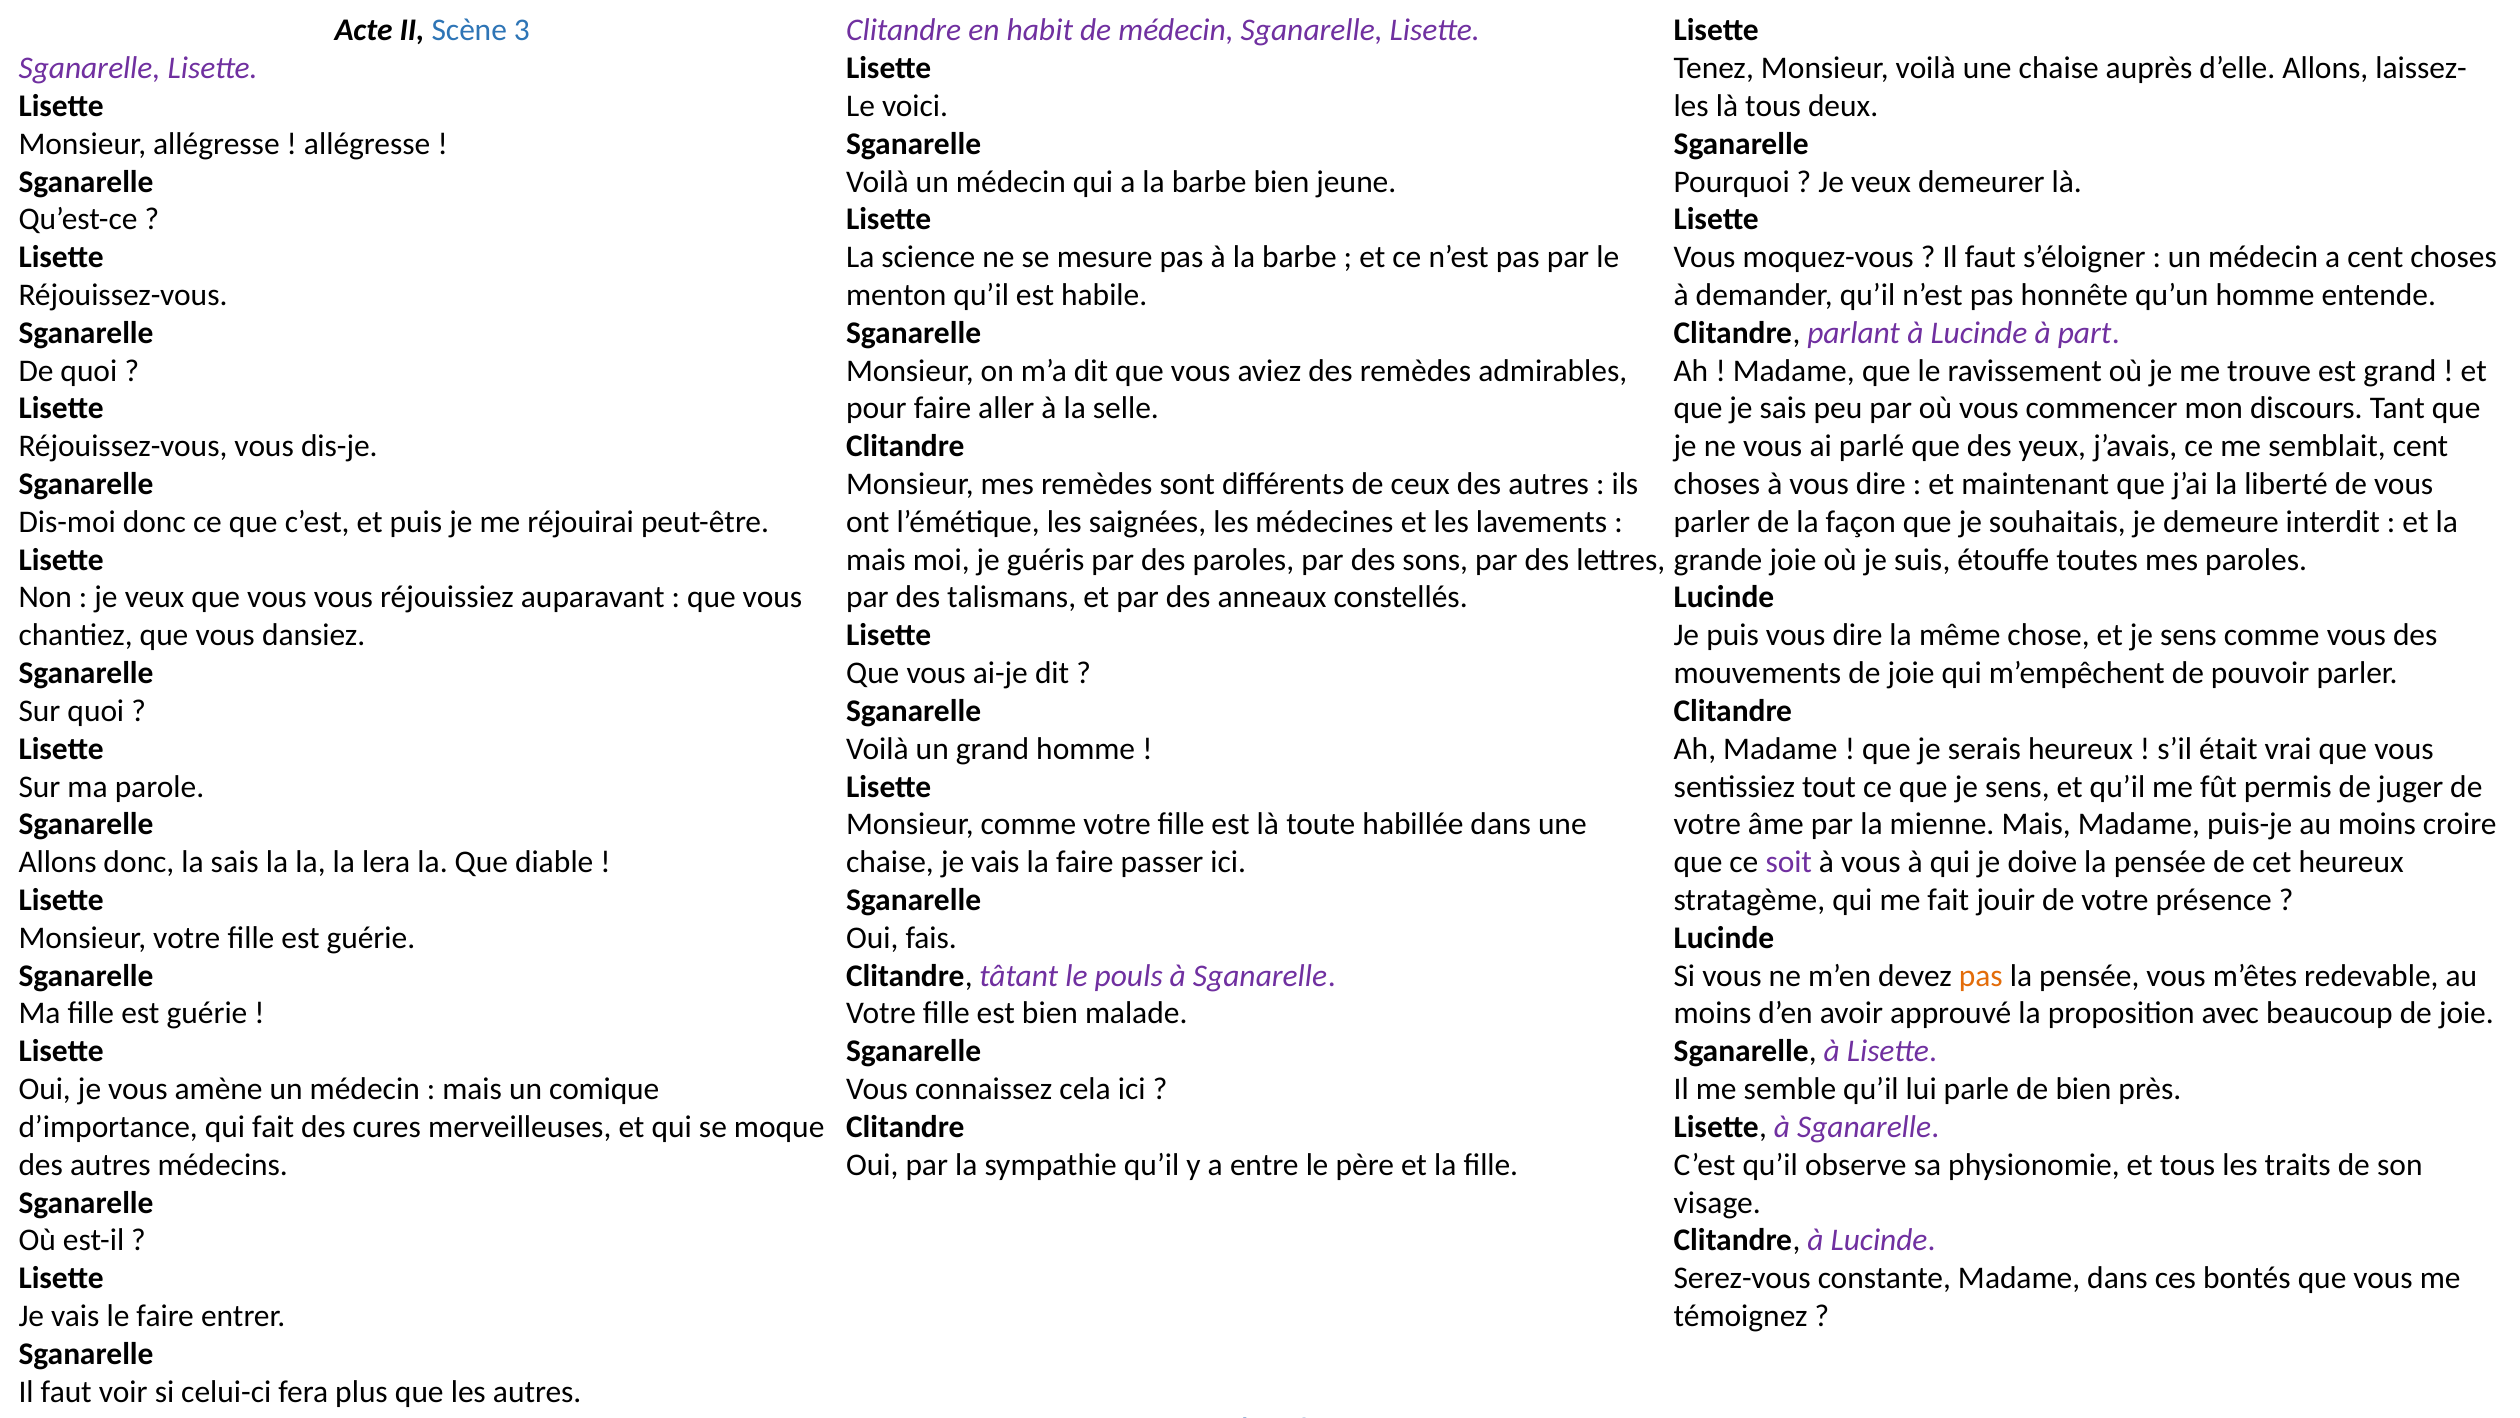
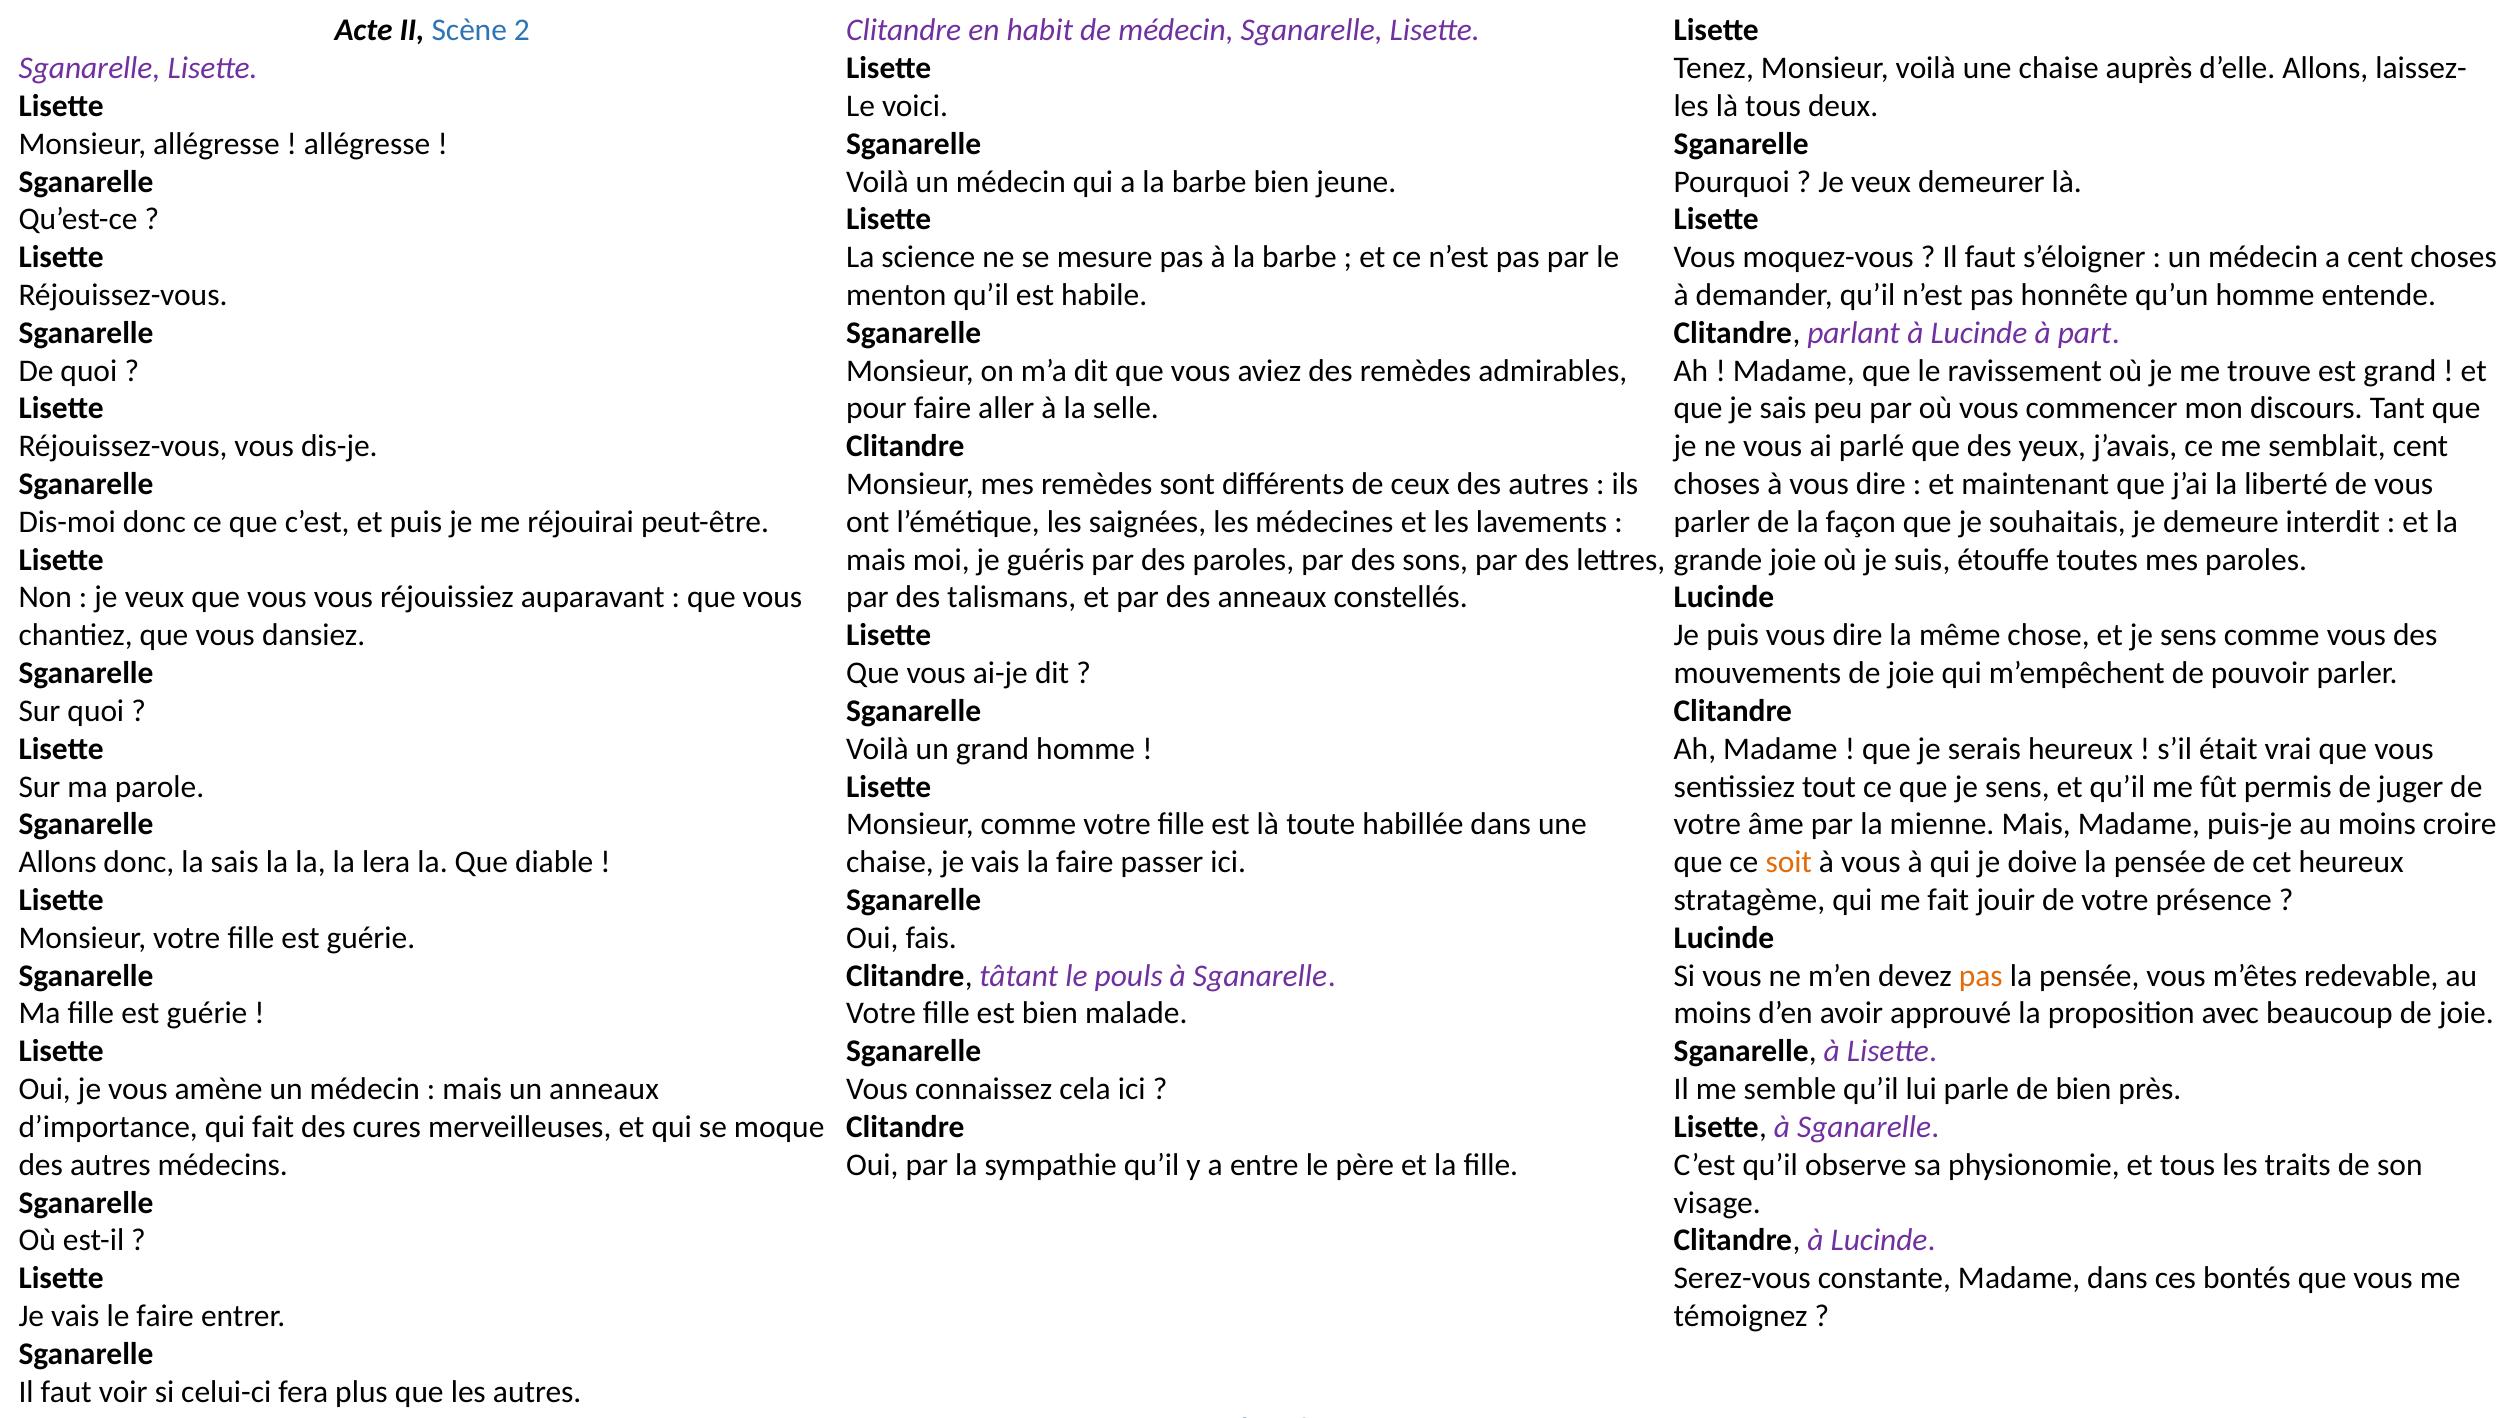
3: 3 -> 2 (522, 30)
soit colour: purple -> orange (1789, 862)
un comique: comique -> anneaux (604, 1089)
